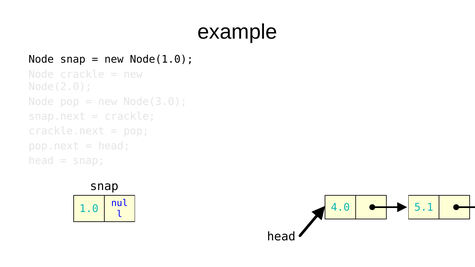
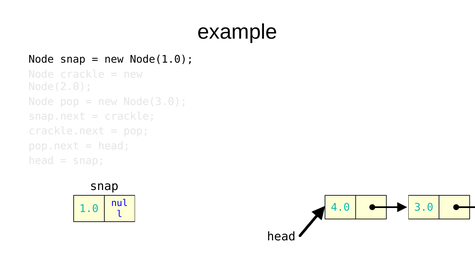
5.1: 5.1 -> 3.0 (424, 207)
